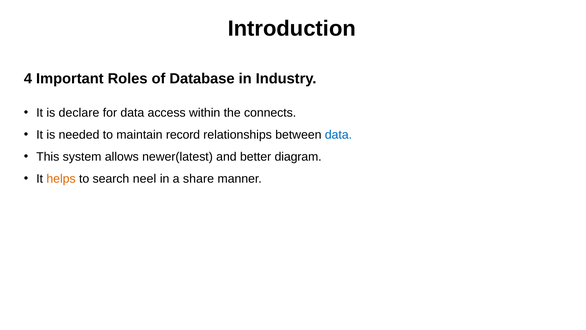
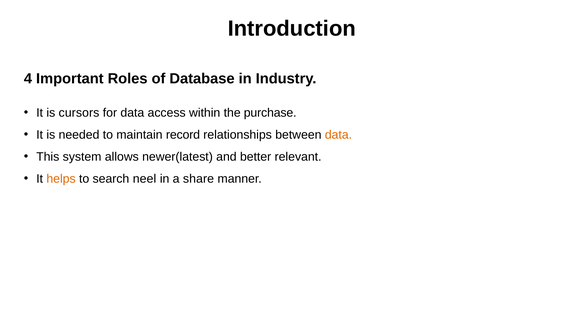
declare: declare -> cursors (79, 113)
connects: connects -> purchase (270, 113)
data colour: blue -> orange (338, 135)
diagram: diagram -> relevant (298, 157)
